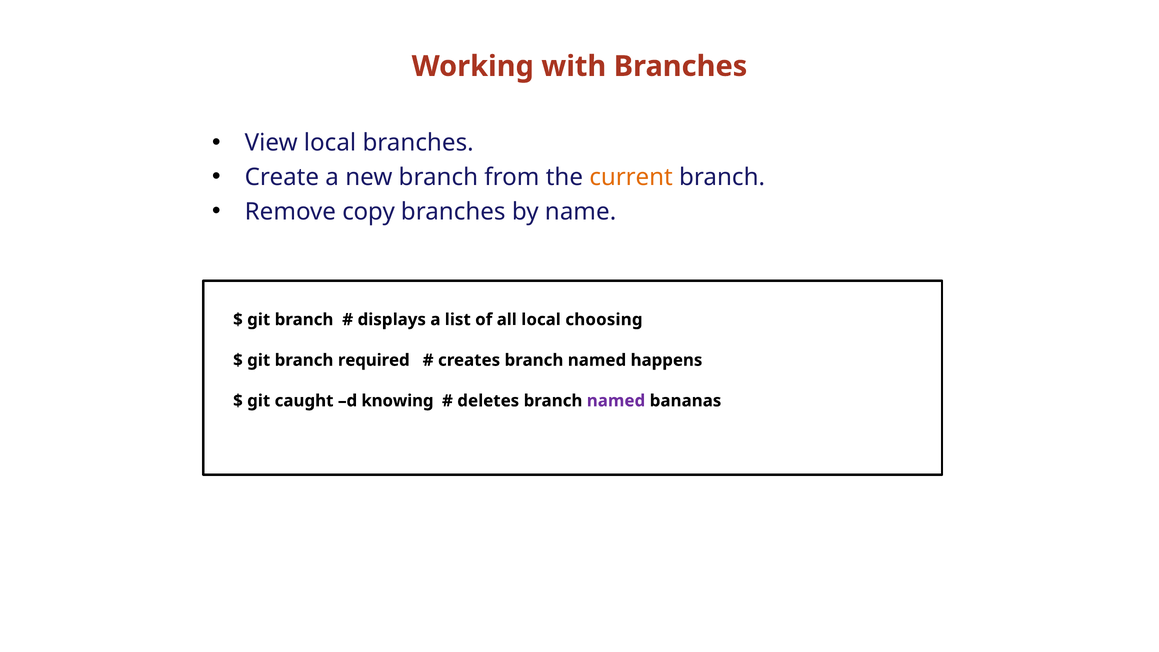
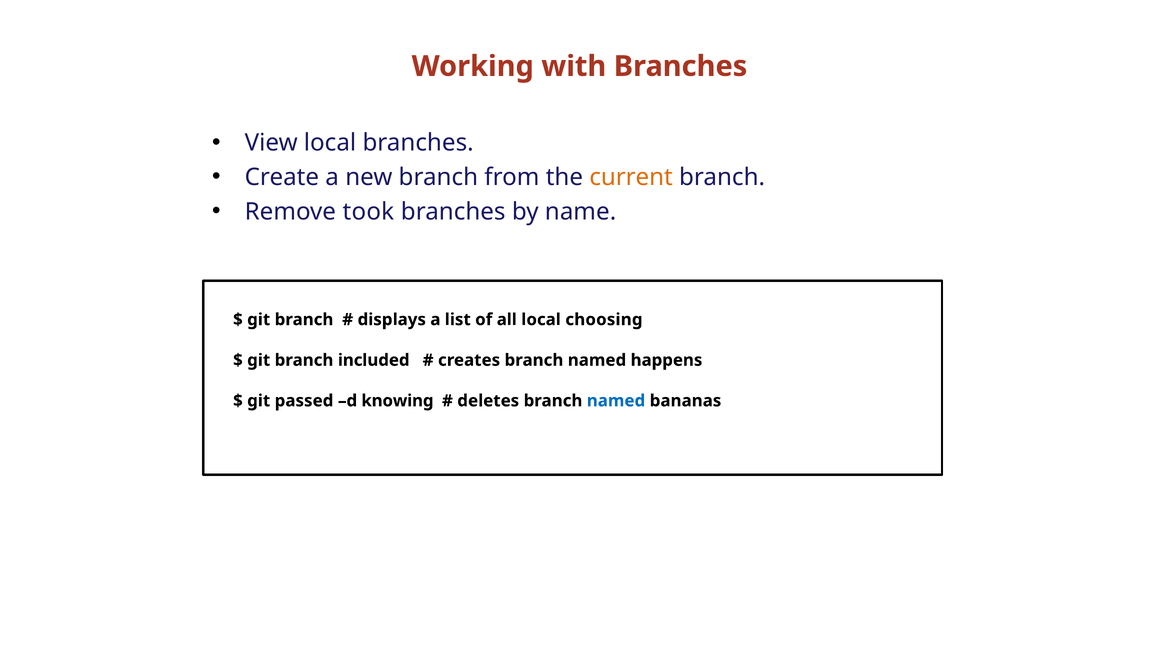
copy: copy -> took (368, 212)
required: required -> included (374, 360)
caught: caught -> passed (304, 401)
named colour: purple -> blue (616, 401)
